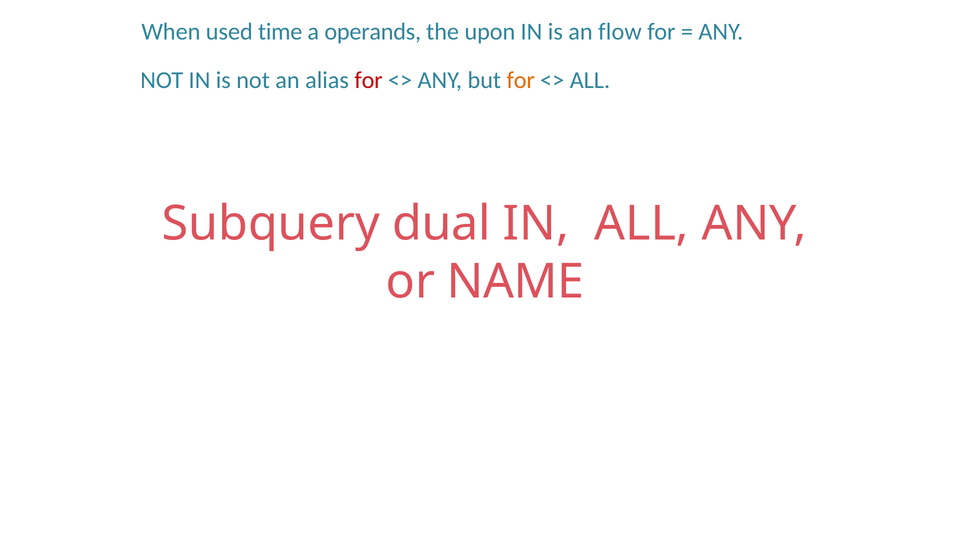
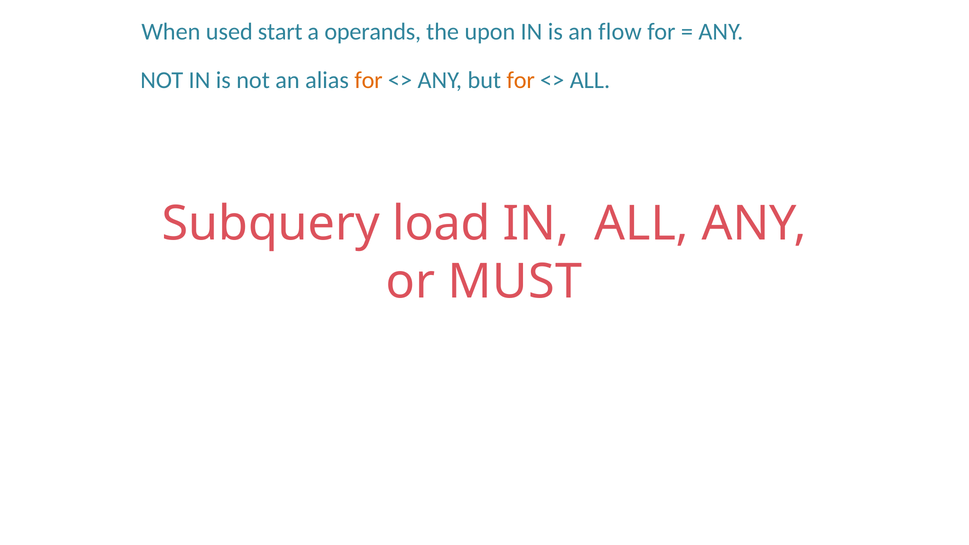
time: time -> start (280, 32)
for colour: red -> orange (369, 80)
dual: dual -> load (441, 224)
NAME: NAME -> MUST (515, 282)
